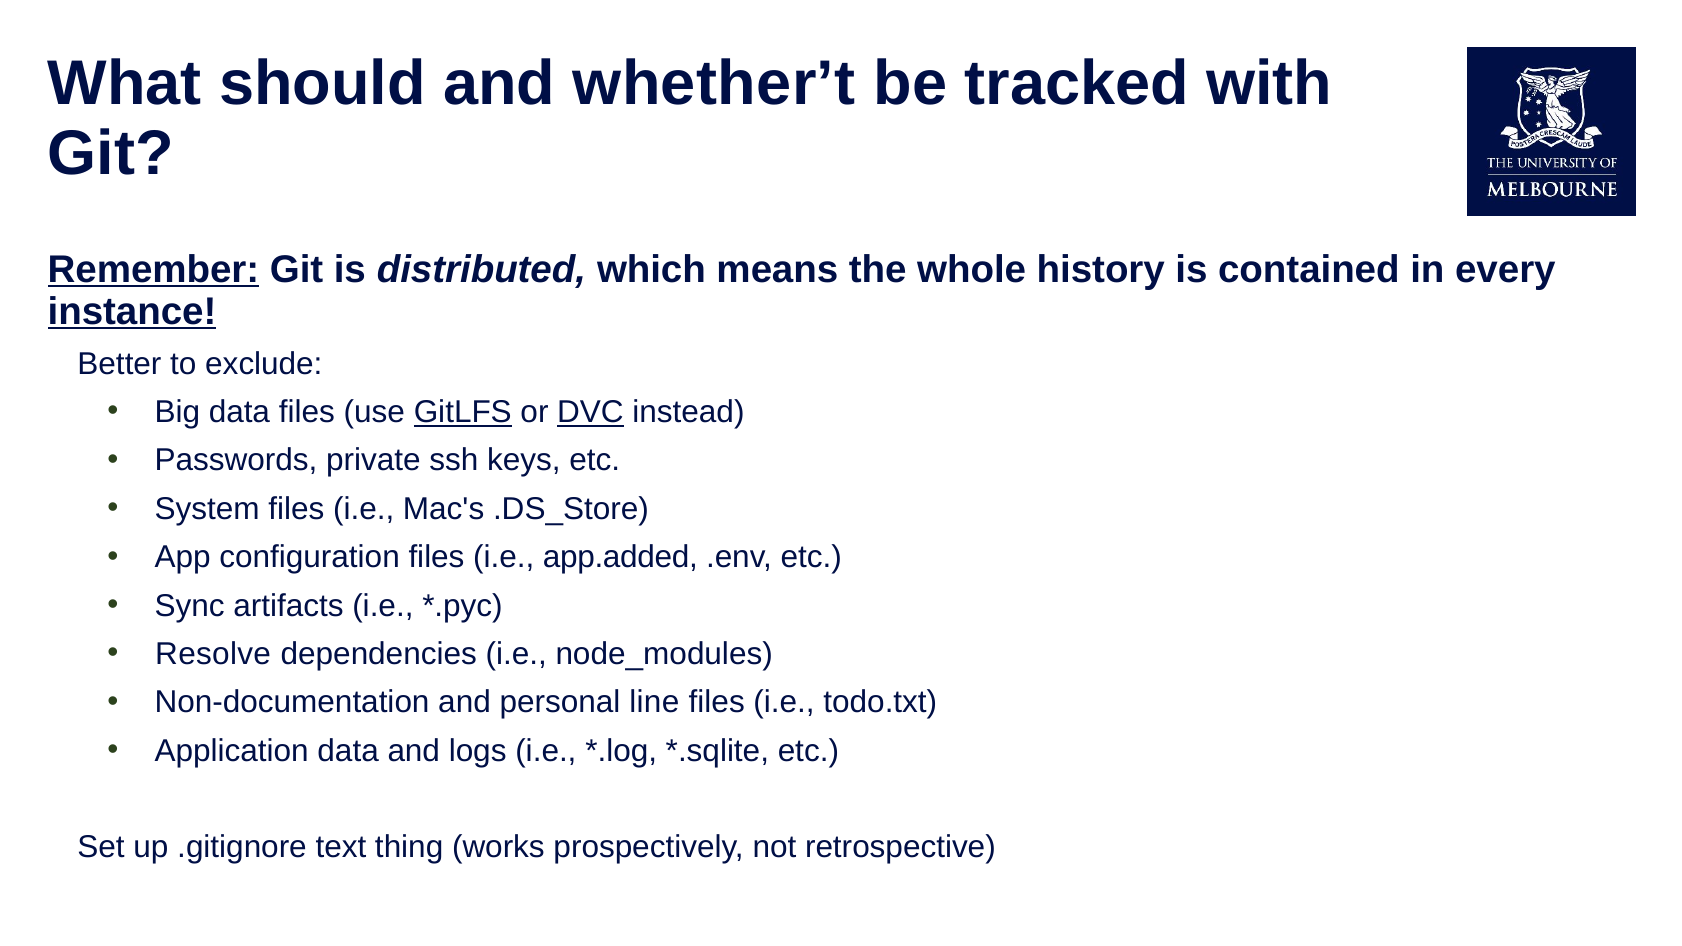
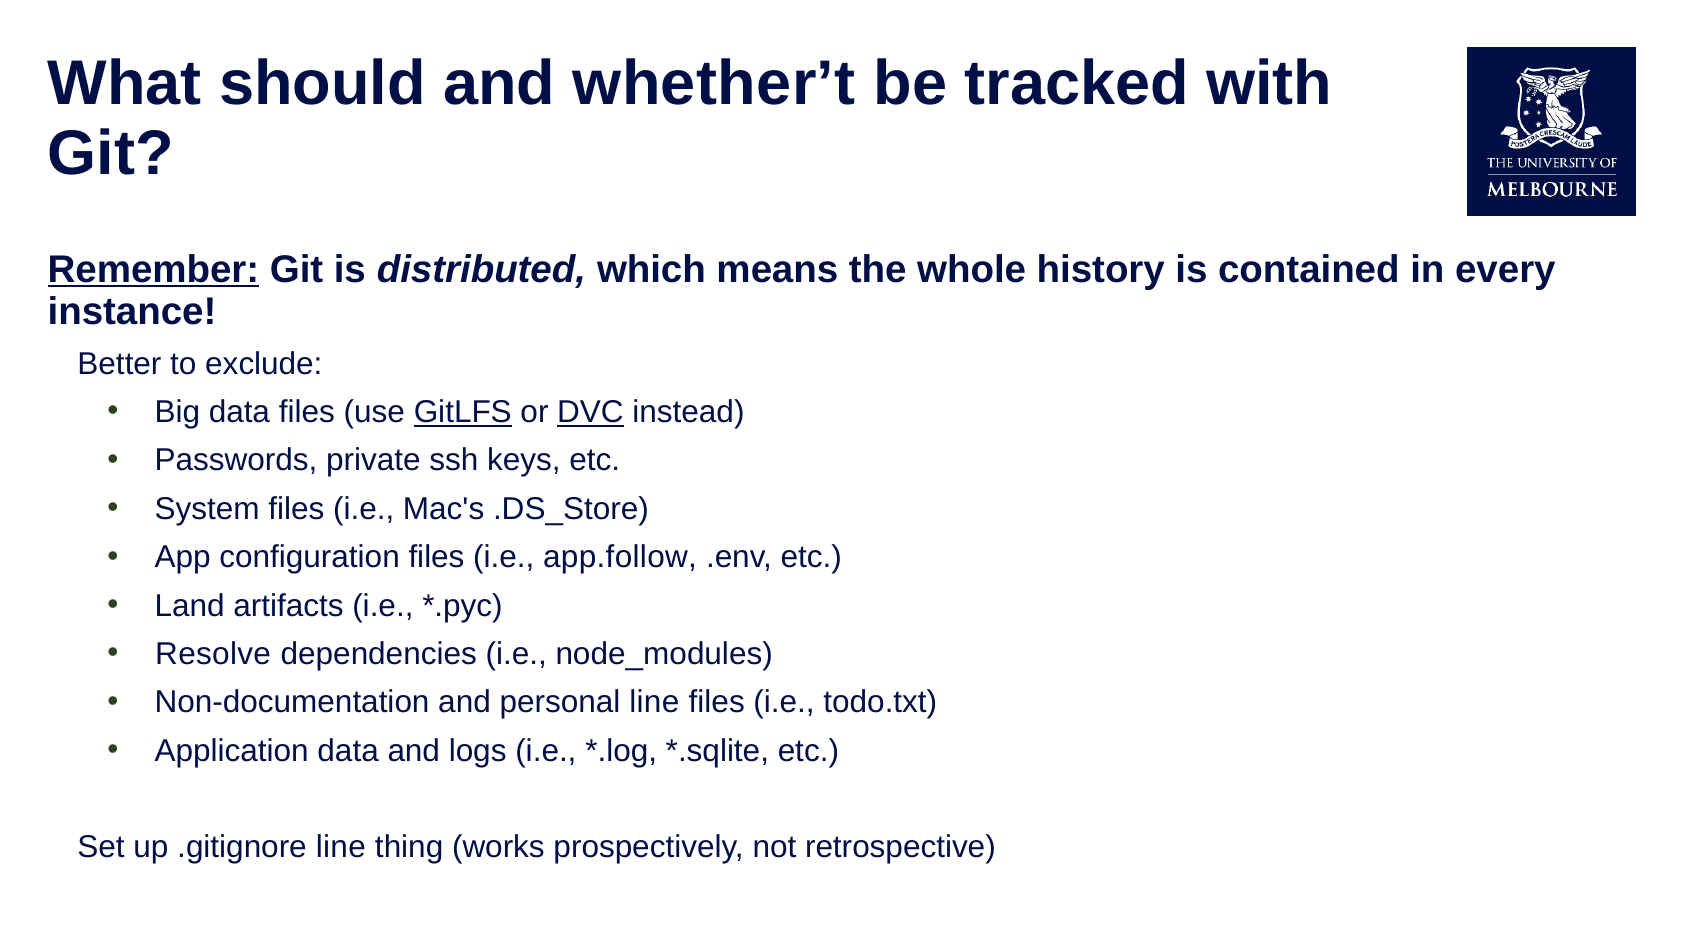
instance underline: present -> none (132, 312)
app.added: app.added -> app.follow (620, 557)
Sync: Sync -> Land (190, 606)
.gitignore text: text -> line (341, 848)
